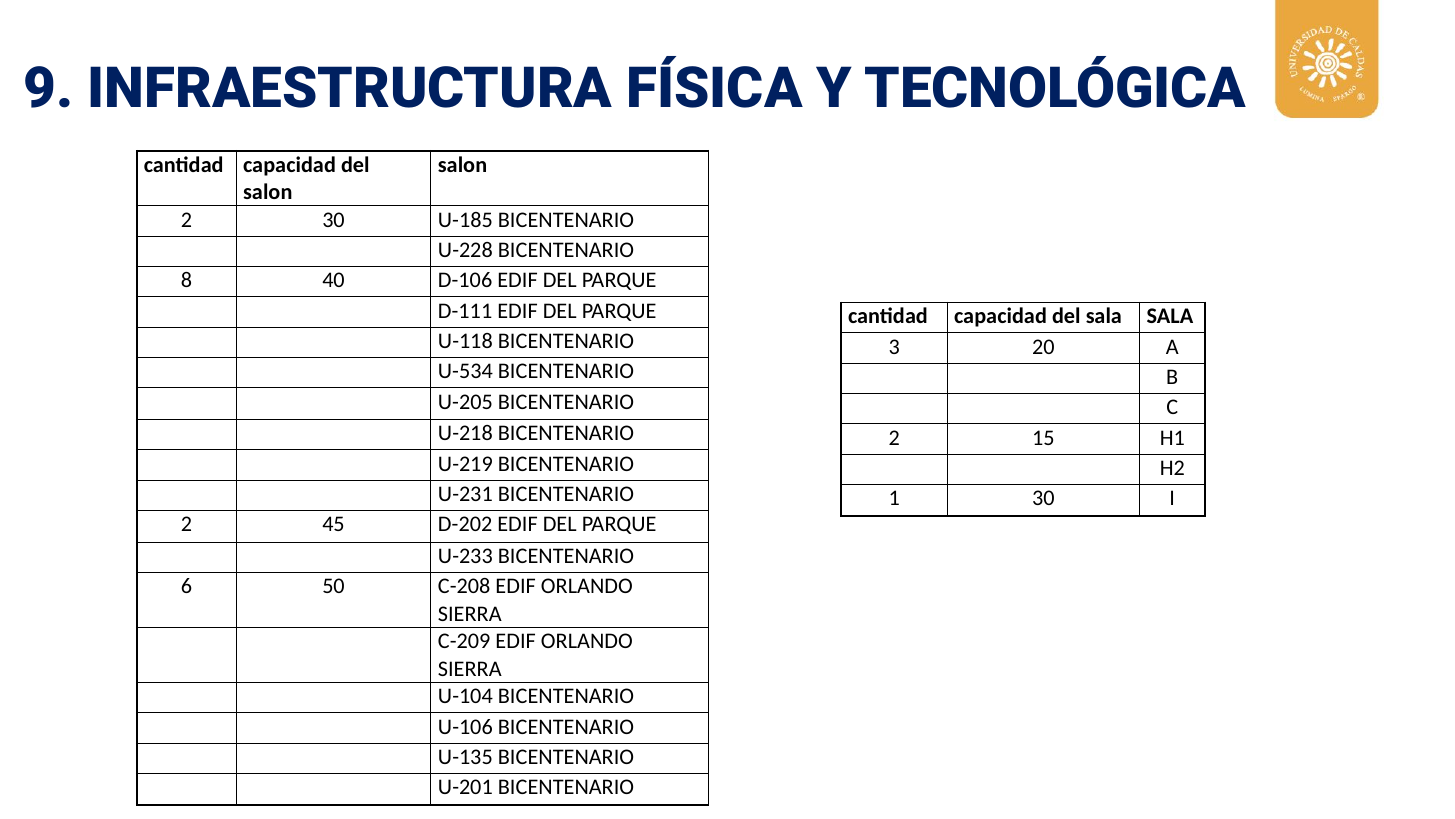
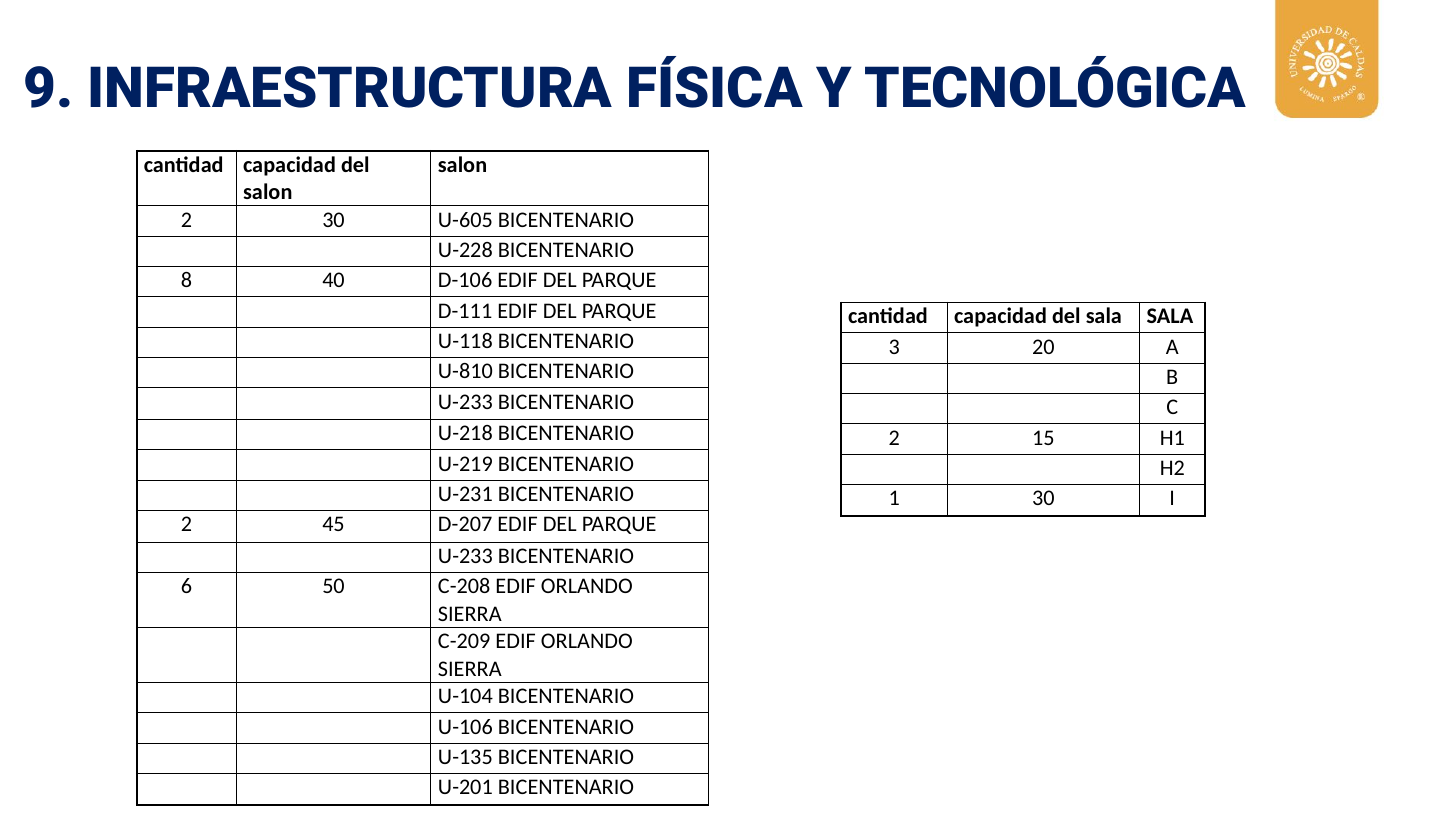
U-185: U-185 -> U-605 (465, 220)
U-534: U-534 -> U-810 (465, 371)
U-205: U-205 -> U-233 (465, 401)
D-202: D-202 -> D-207 (465, 524)
